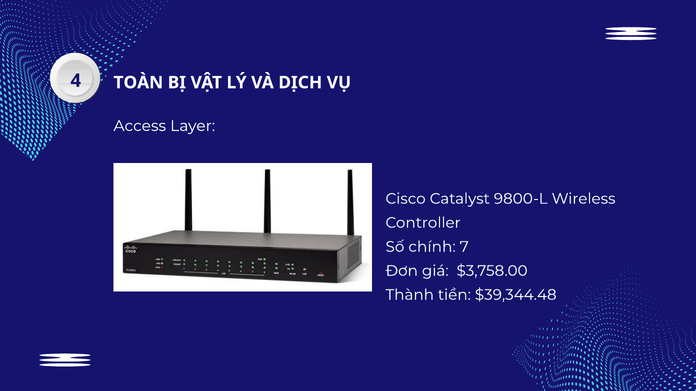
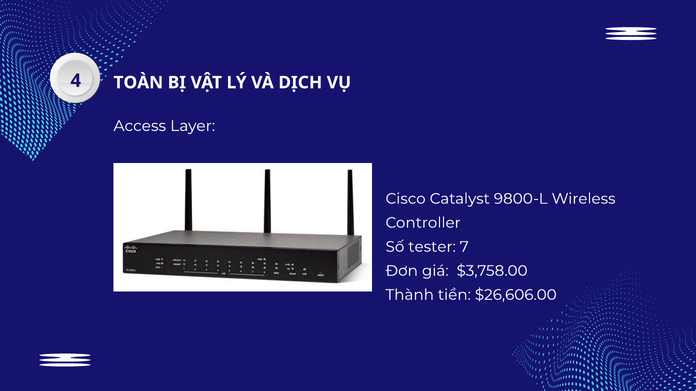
chính: chính -> tester (432, 247)
$39,344.48: $39,344.48 -> $26,606.00 (516, 295)
